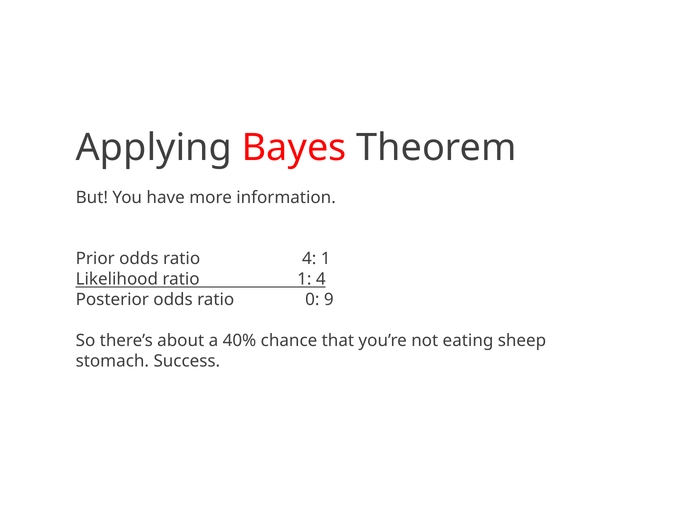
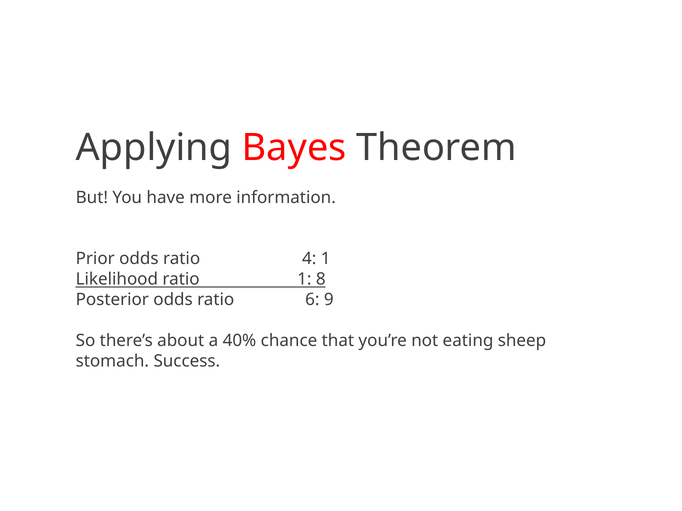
1 4: 4 -> 8 (321, 280)
0: 0 -> 6 (312, 300)
